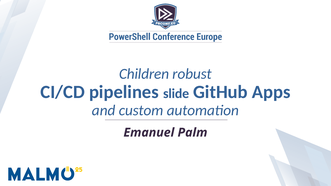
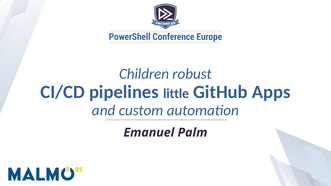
slide: slide -> little (176, 94)
